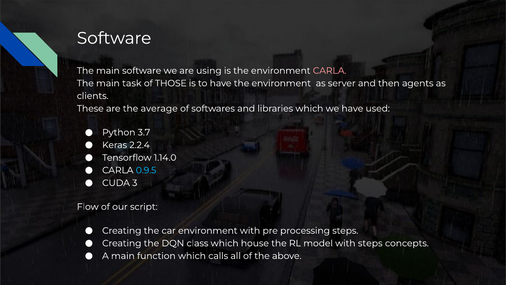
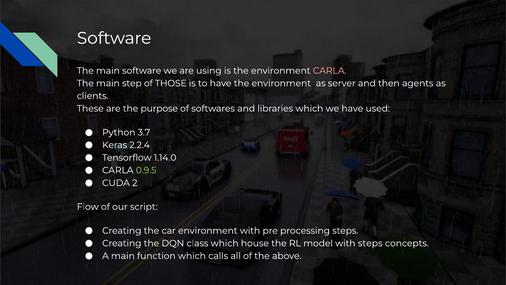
task: task -> step (132, 83)
average: average -> purpose (159, 108)
0.9.5 colour: light blue -> light green (146, 170)
3: 3 -> 2 (135, 183)
